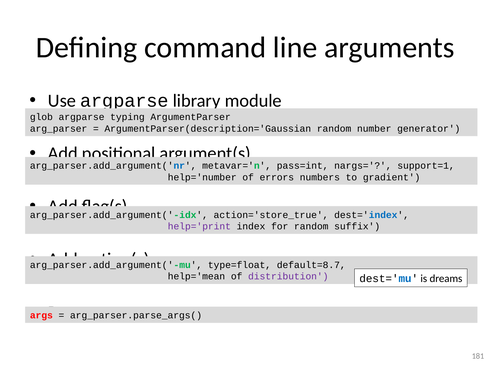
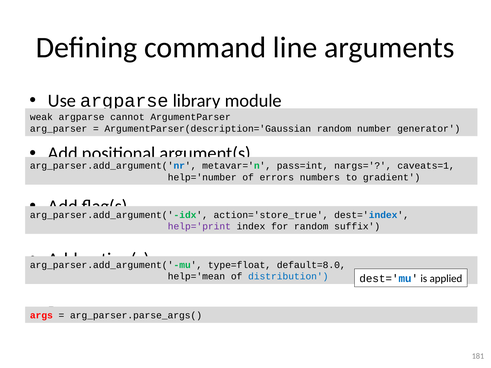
glob: glob -> weak (41, 117)
typing: typing -> cannot (127, 117)
support=1: support=1 -> caveats=1 (426, 166)
default=8.7: default=8.7 -> default=8.0 (311, 265)
distribution colour: purple -> blue (288, 277)
dreams: dreams -> applied (446, 279)
